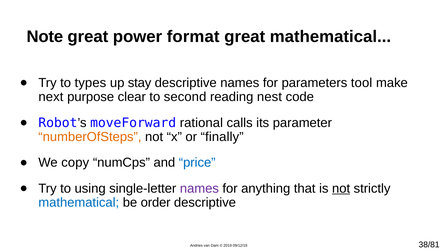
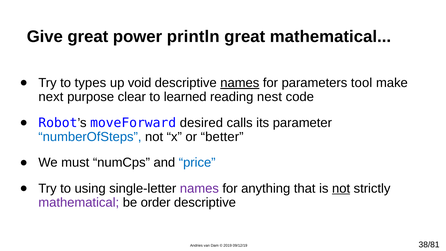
Note: Note -> Give (45, 37)
format: format -> println (193, 37)
stay: stay -> void (140, 83)
names underline: none -> present (240, 83)
second: second -> learned (185, 97)
rational: rational -> desired (201, 123)
numberOfSteps colour: orange -> blue (90, 137)
finally: finally -> better (222, 137)
copy: copy -> must (75, 163)
mathematical colour: blue -> purple (79, 202)
